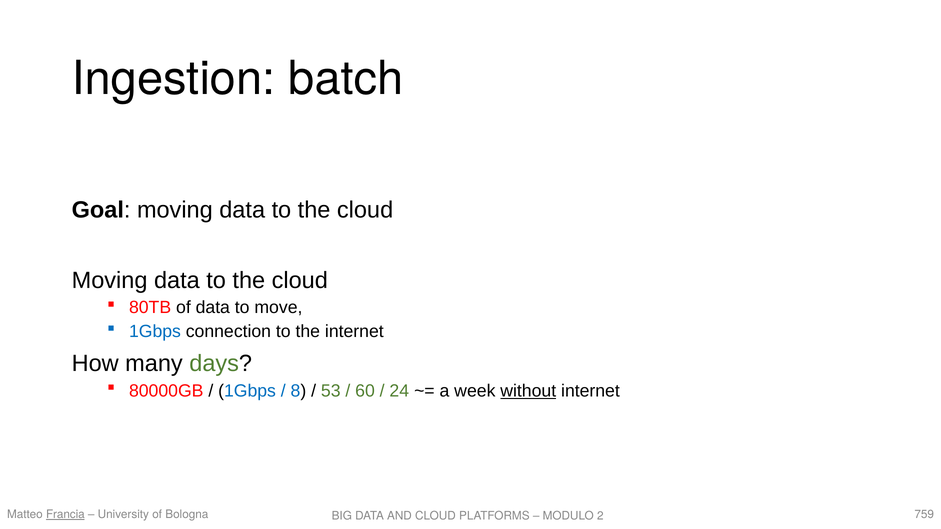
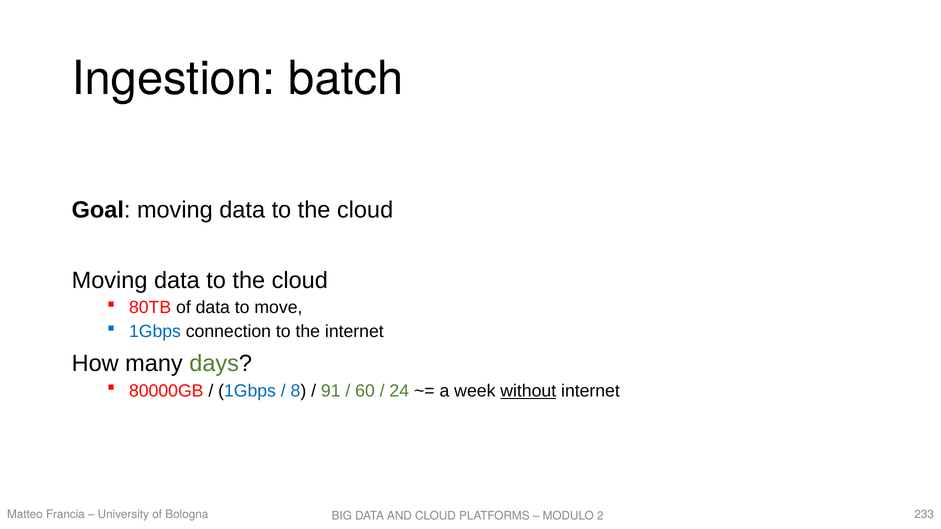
53: 53 -> 91 (331, 391)
Francia underline: present -> none (65, 515)
759: 759 -> 233 (924, 515)
